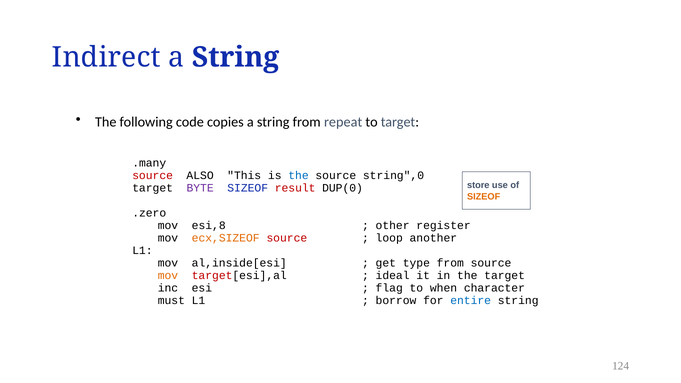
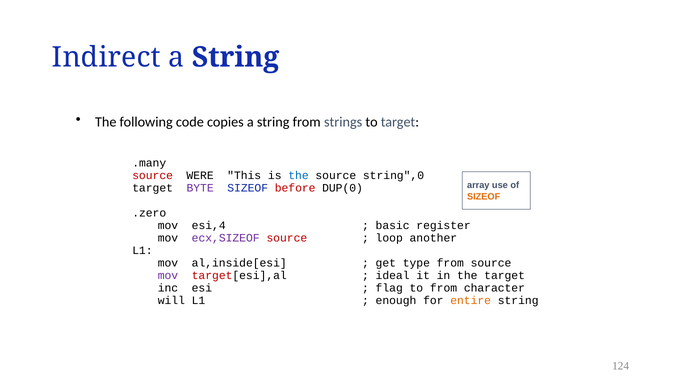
repeat: repeat -> strings (343, 122)
ALSO: ALSO -> WERE (200, 176)
store: store -> array (478, 185)
result: result -> before (295, 188)
esi,8: esi,8 -> esi,4 (209, 225)
other: other -> basic (393, 225)
ecx,SIZEOF colour: orange -> purple (226, 238)
mov colour: orange -> purple (168, 275)
to when: when -> from (444, 288)
must: must -> will (171, 300)
borrow: borrow -> enough (396, 300)
entire colour: blue -> orange (471, 300)
